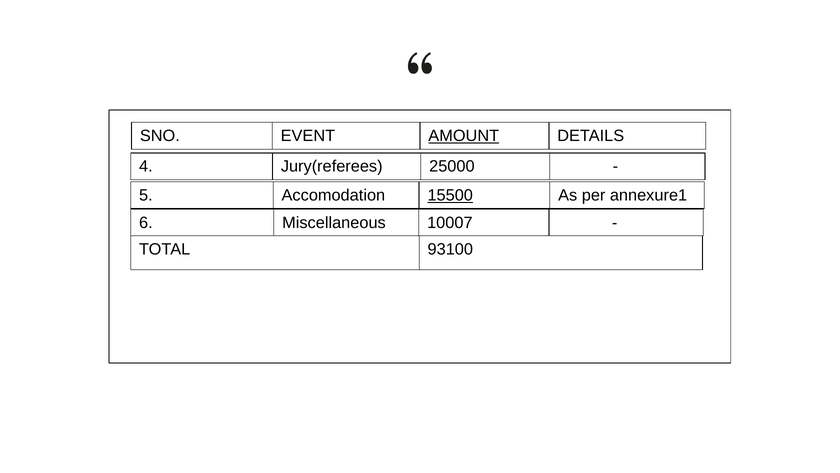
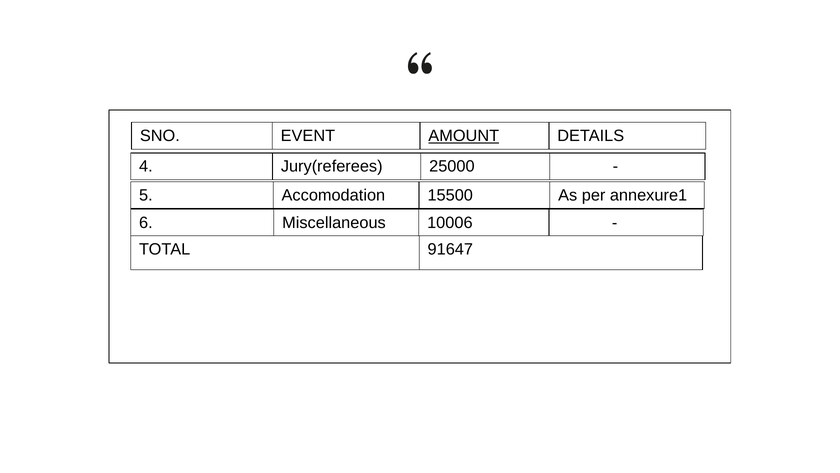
15500 underline: present -> none (450, 195)
10007: 10007 -> 10006 (450, 222)
93100: 93100 -> 91647 (450, 249)
